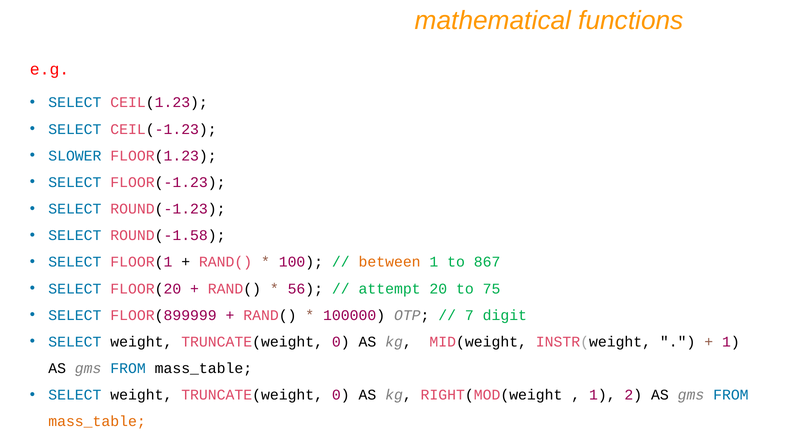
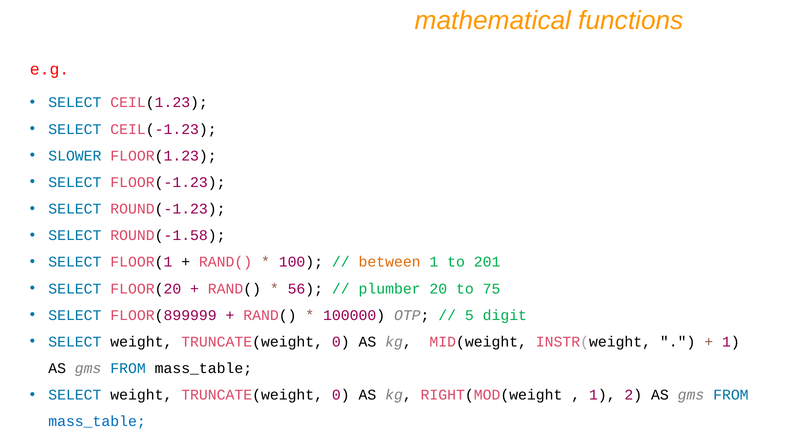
867: 867 -> 201 (487, 262)
attempt: attempt -> plumber (390, 289)
7: 7 -> 5 (469, 315)
mass_table colour: orange -> blue (97, 422)
